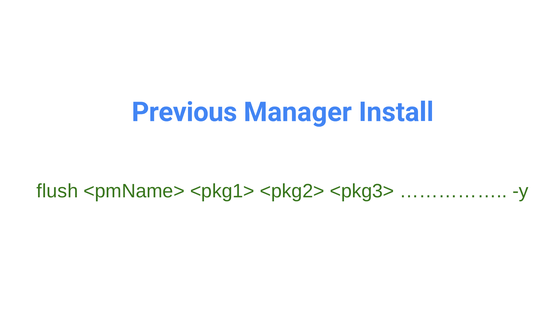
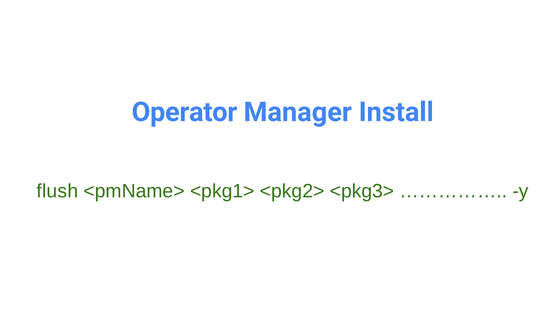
Previous: Previous -> Operator (184, 112)
